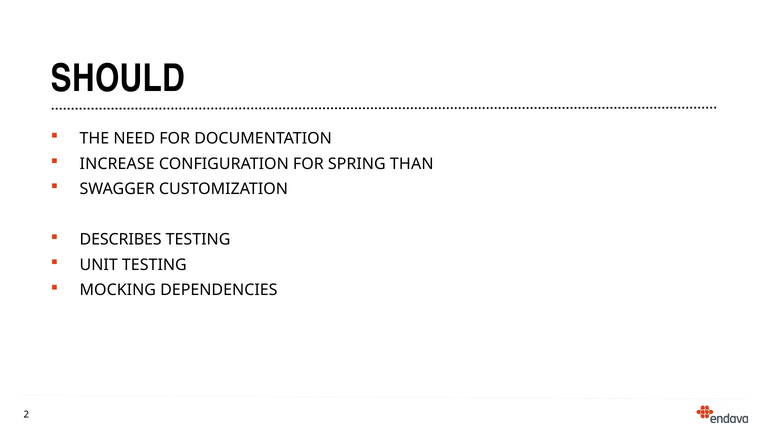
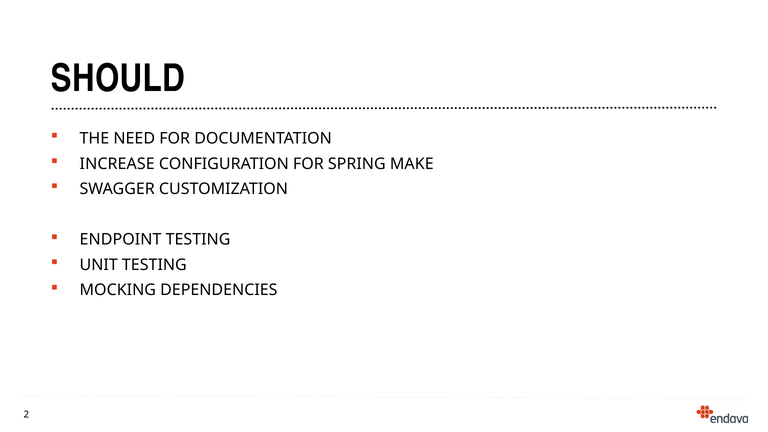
THAN: THAN -> MAKE (412, 164)
DESCRIBES: DESCRIBES -> ENDPOINT (121, 240)
